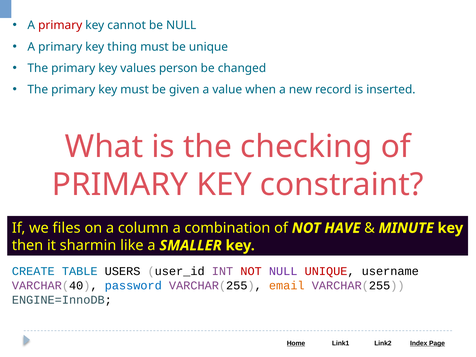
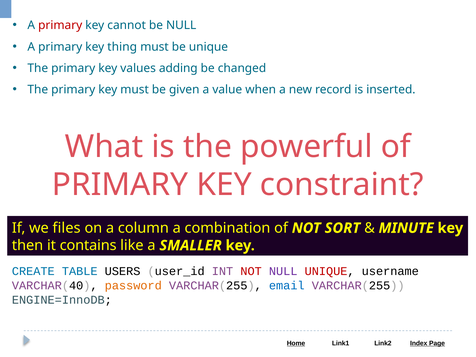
person: person -> adding (178, 68)
checking: checking -> powerful (306, 147)
HAVE: HAVE -> SORT (342, 228)
sharmin: sharmin -> contains (88, 245)
password colour: blue -> orange (133, 286)
email colour: orange -> blue (287, 286)
